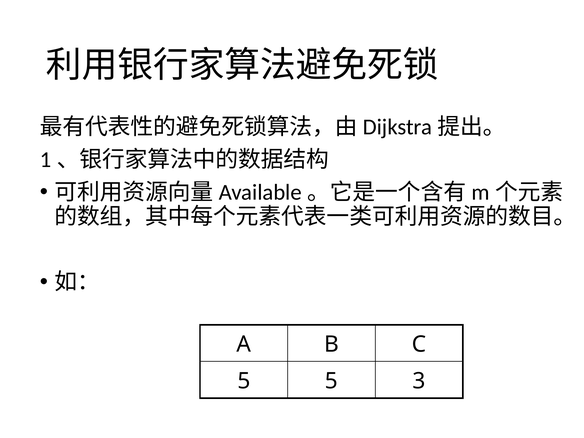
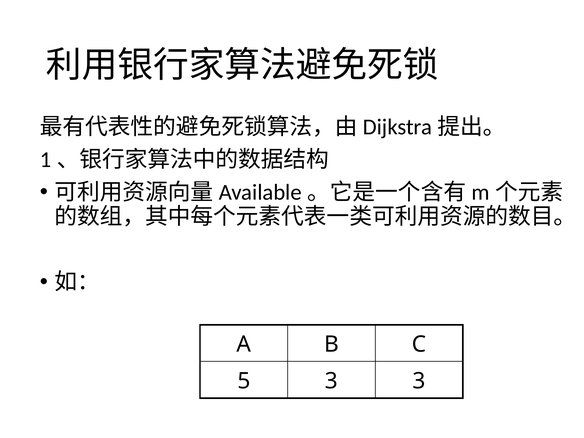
5 5: 5 -> 3 (331, 381)
